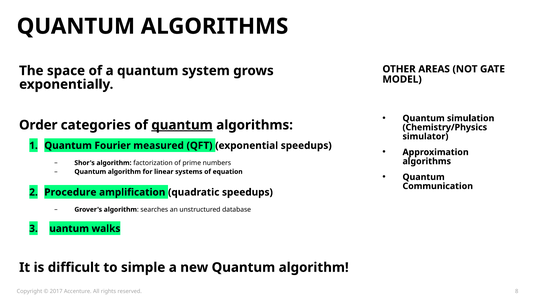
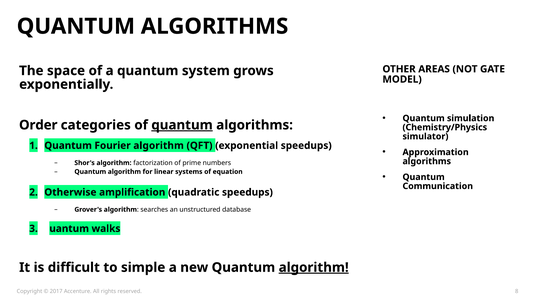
Fourier measured: measured -> algorithm (159, 146)
Procedure: Procedure -> Otherwise (70, 192)
algorithm underline: none -> present (314, 267)
